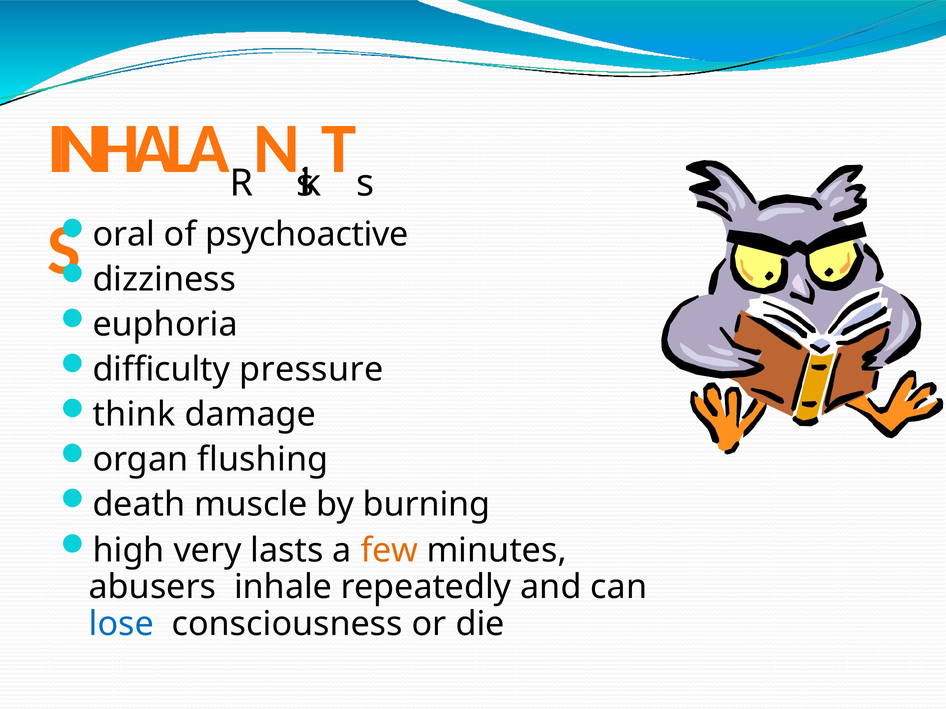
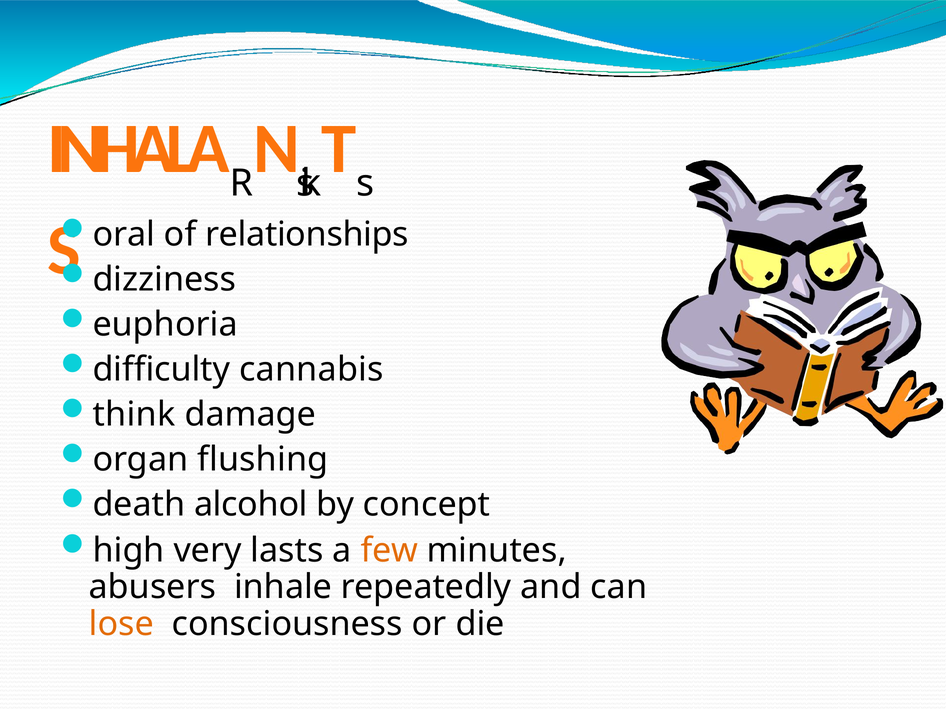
psychoactive: psychoactive -> relationships (307, 235)
pressure: pressure -> cannabis (311, 370)
muscle: muscle -> alcohol (251, 505)
burning: burning -> concept (427, 505)
lose colour: blue -> orange (121, 624)
